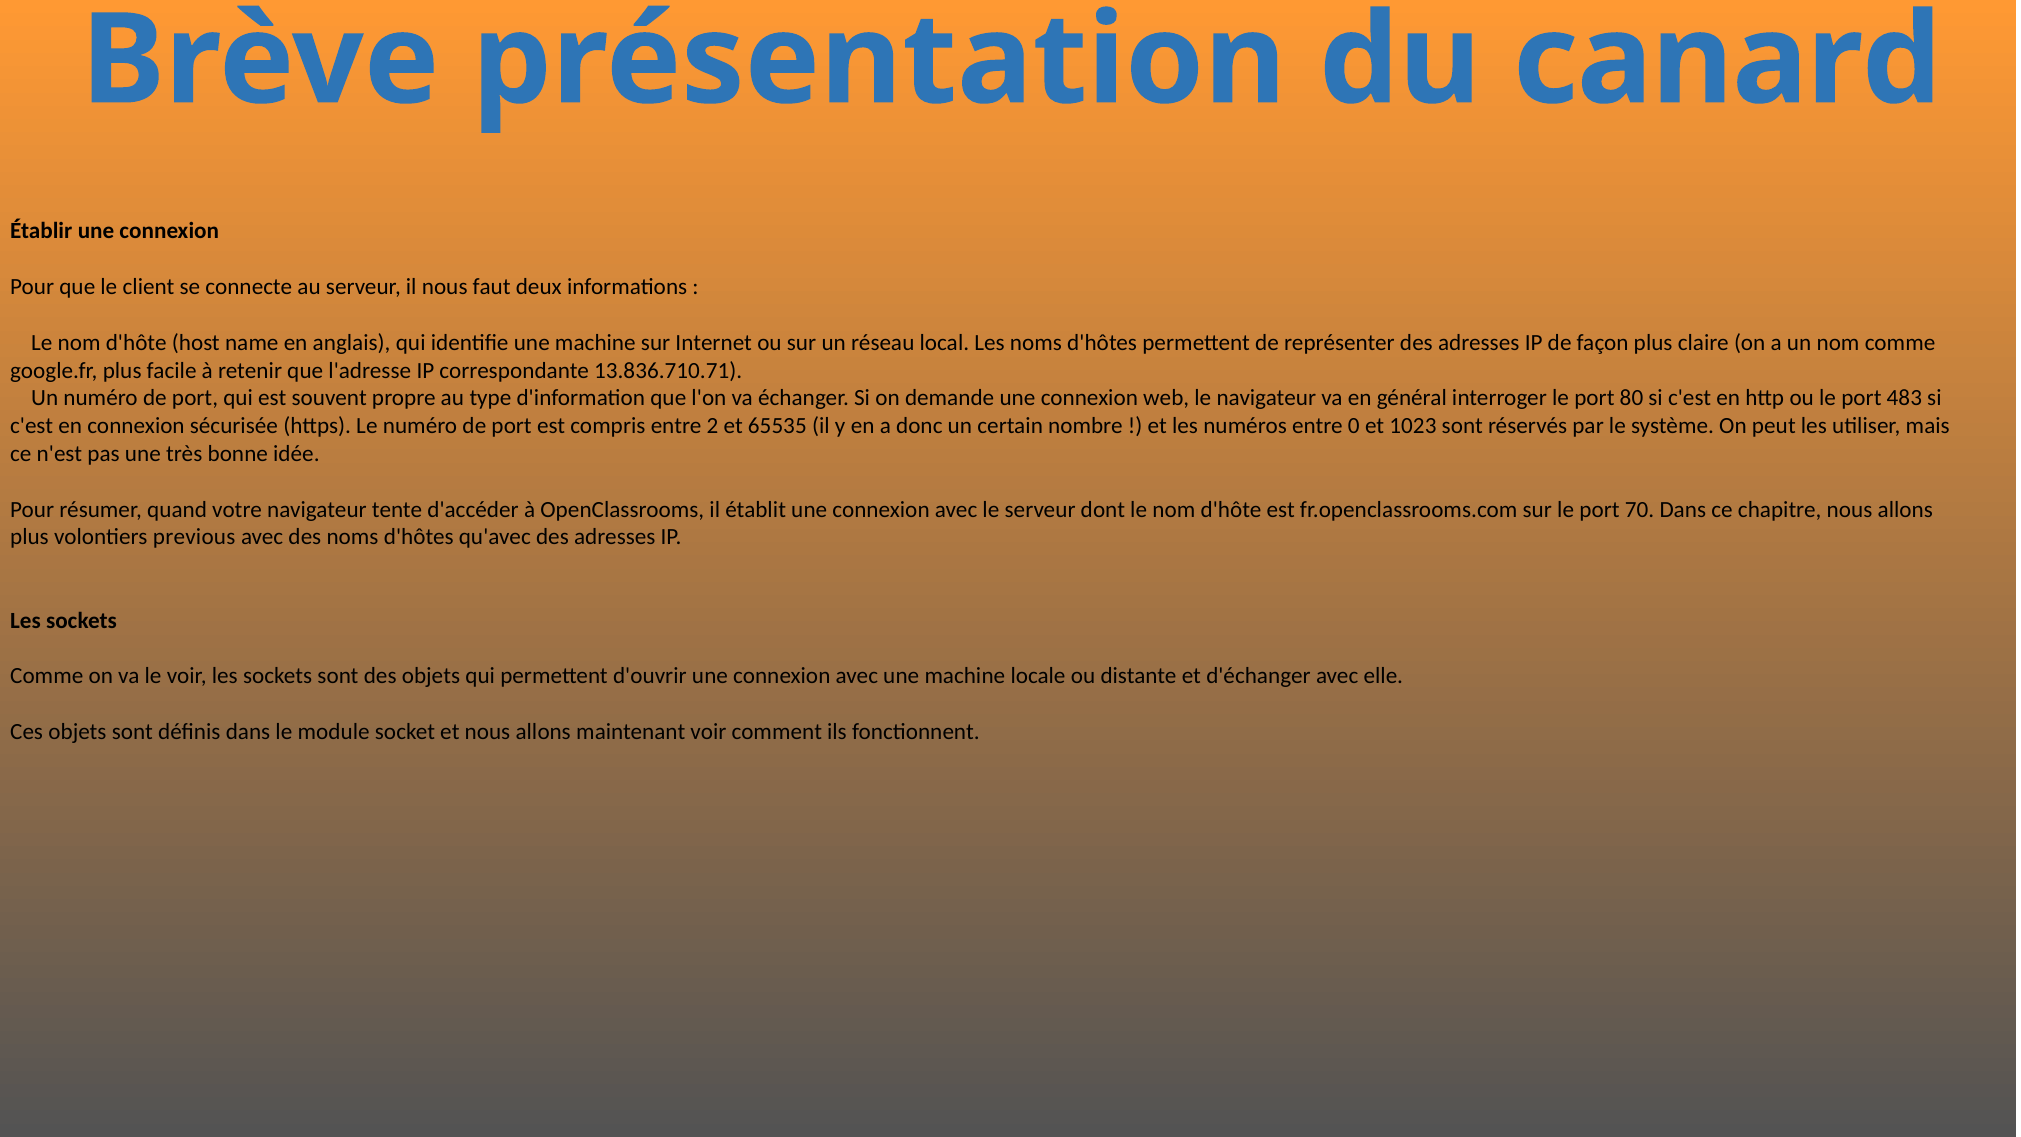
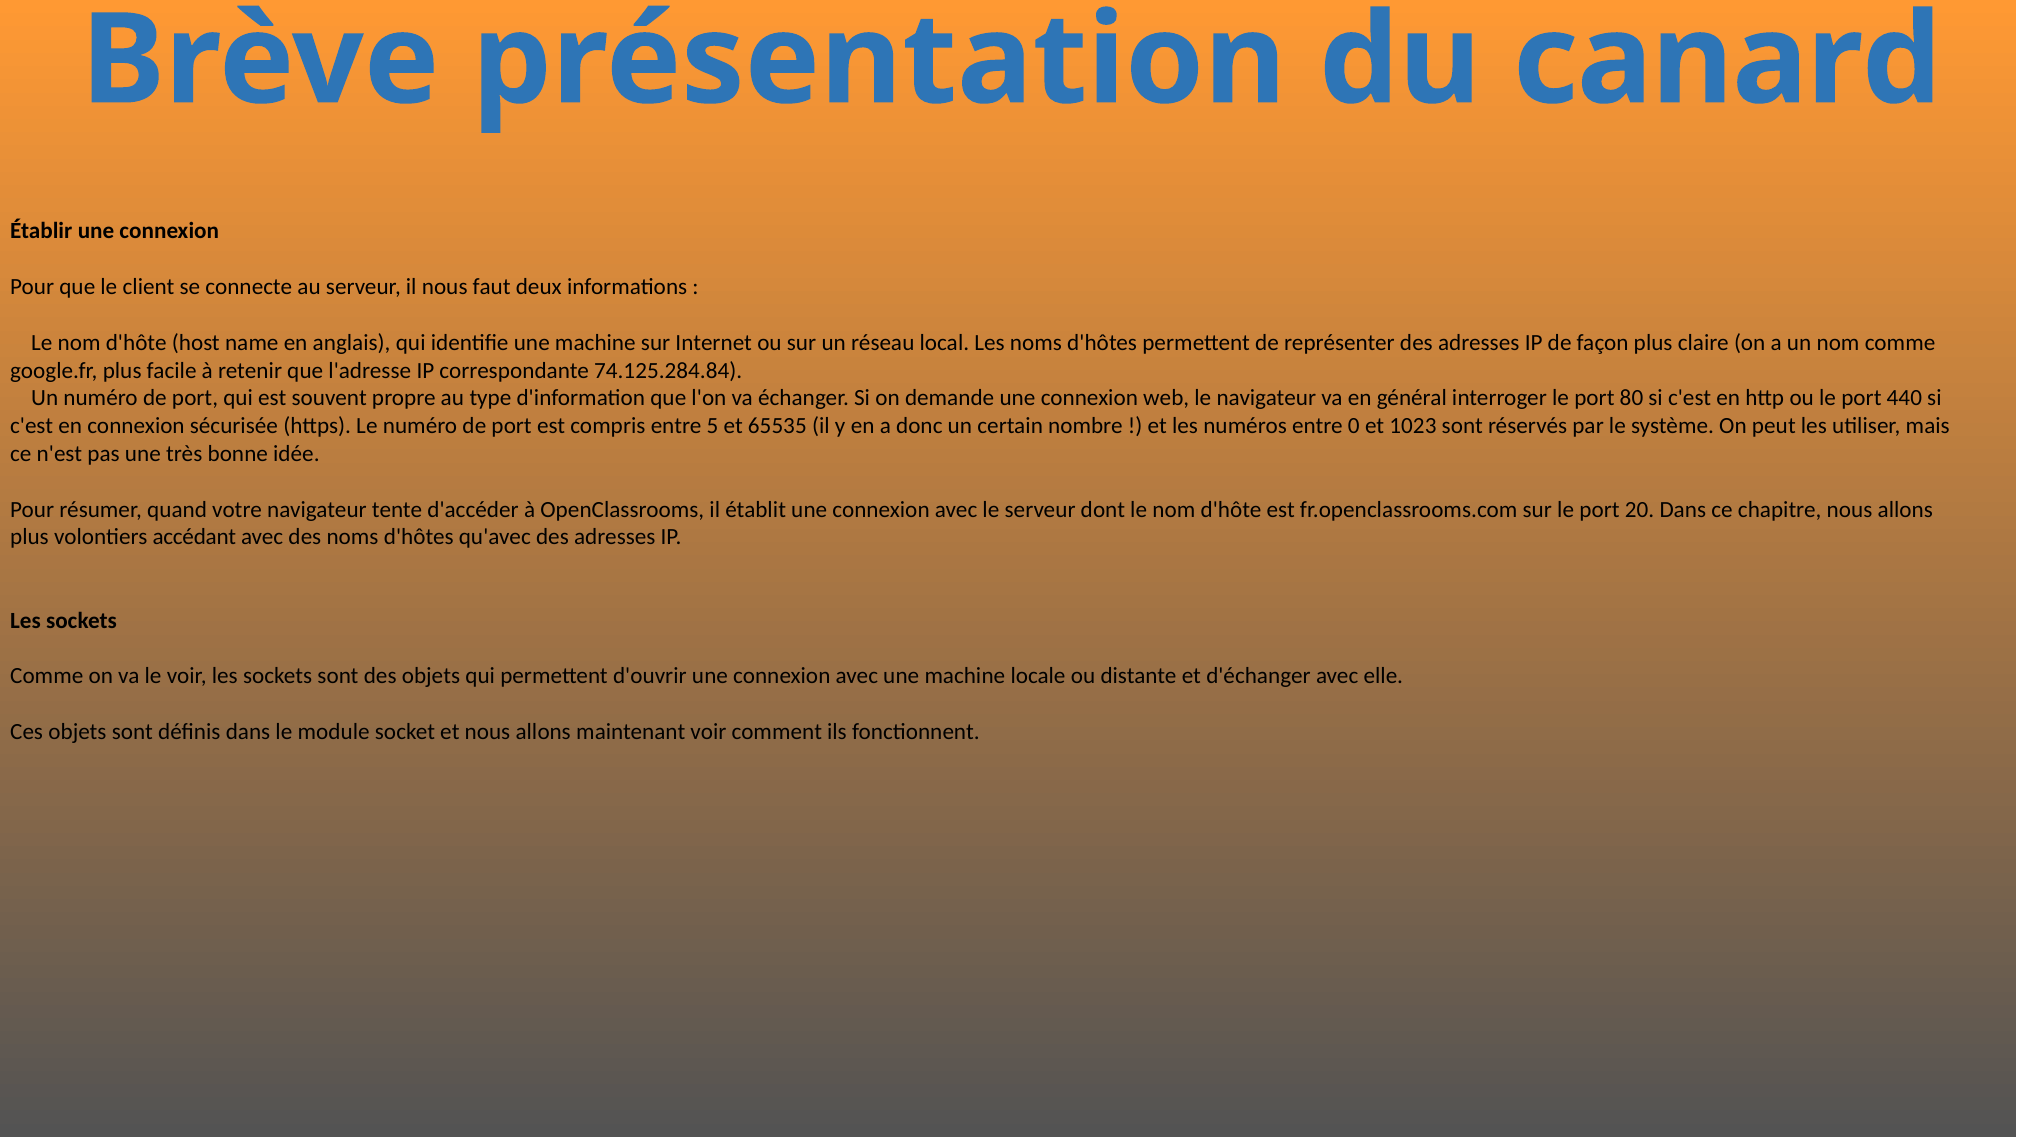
13.836.710.71: 13.836.710.71 -> 74.125.284.84 (668, 370)
483: 483 -> 440 (1904, 398)
2: 2 -> 5 (712, 426)
70: 70 -> 20 (1639, 509)
previous: previous -> accédant (194, 537)
